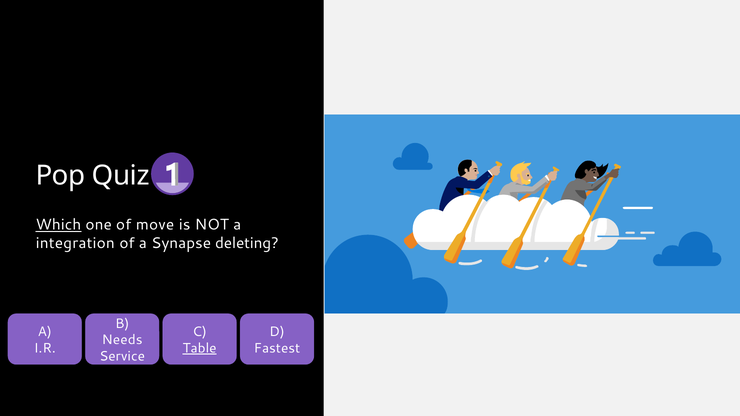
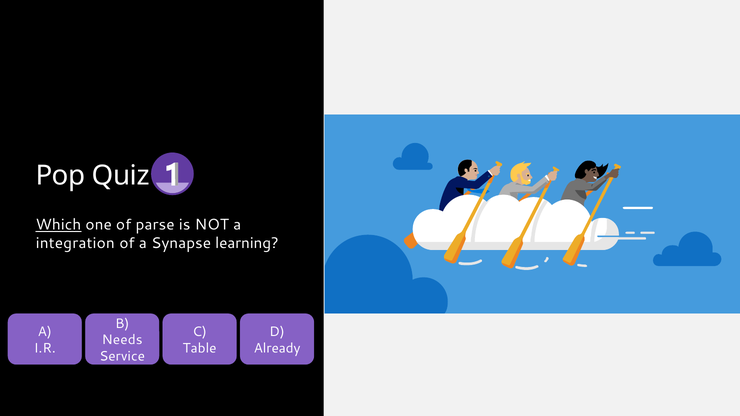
move: move -> parse (155, 225)
deleting: deleting -> learning (247, 243)
Table underline: present -> none (200, 348)
Fastest: Fastest -> Already (277, 348)
